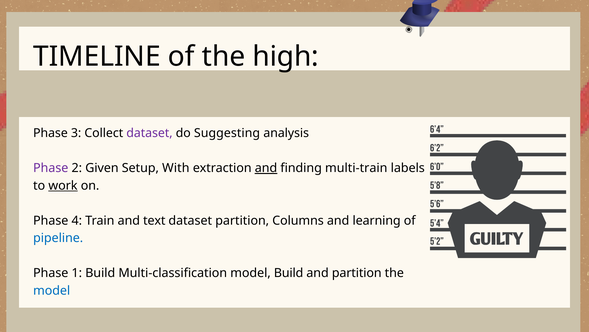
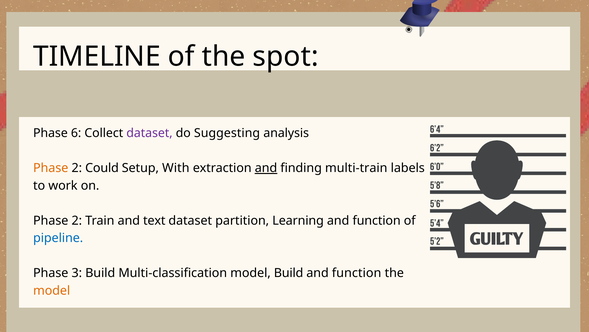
high: high -> spot (286, 56)
3: 3 -> 6 (76, 133)
Phase colour: purple -> orange (51, 168)
Given: Given -> Could (102, 168)
work underline: present -> none (63, 185)
4: 4 -> 2 (77, 220)
Columns: Columns -> Learning (298, 220)
learning: learning -> function (377, 220)
1: 1 -> 3 (77, 273)
partition: partition -> function (357, 273)
model colour: blue -> orange (52, 290)
